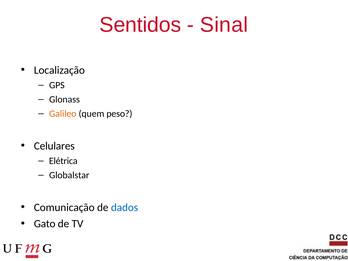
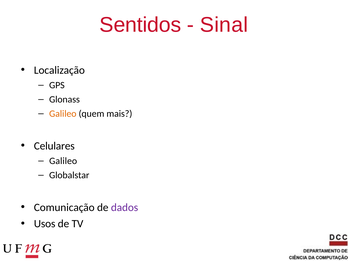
peso: peso -> mais (119, 114)
Elétrica: Elétrica -> Galileo (63, 161)
dados colour: blue -> purple (125, 207)
Gato: Gato -> Usos (45, 224)
